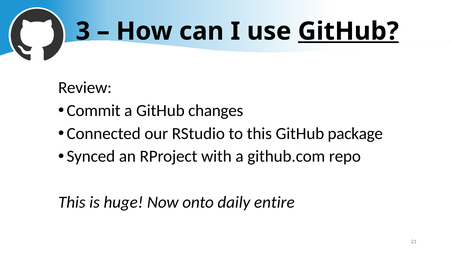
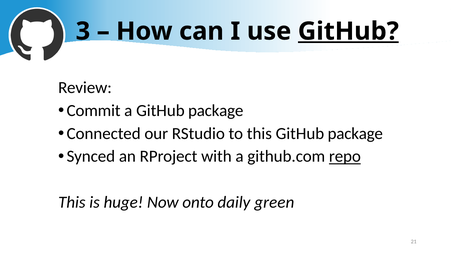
a GitHub changes: changes -> package (216, 111)
repo underline: none -> present (345, 157)
entire: entire -> green (274, 203)
